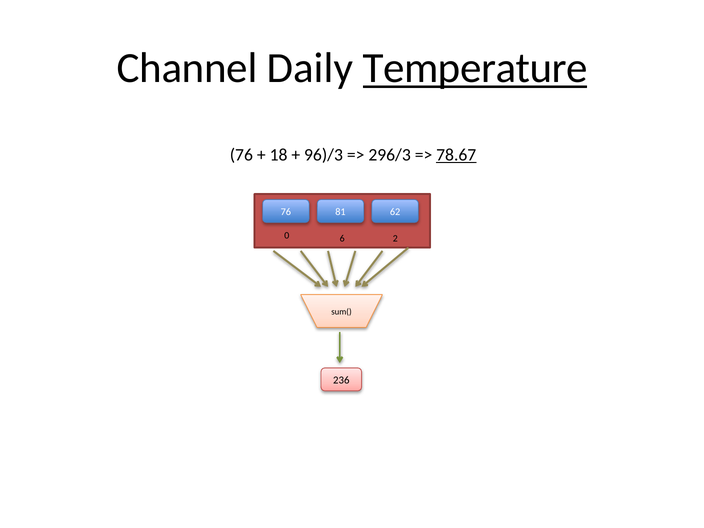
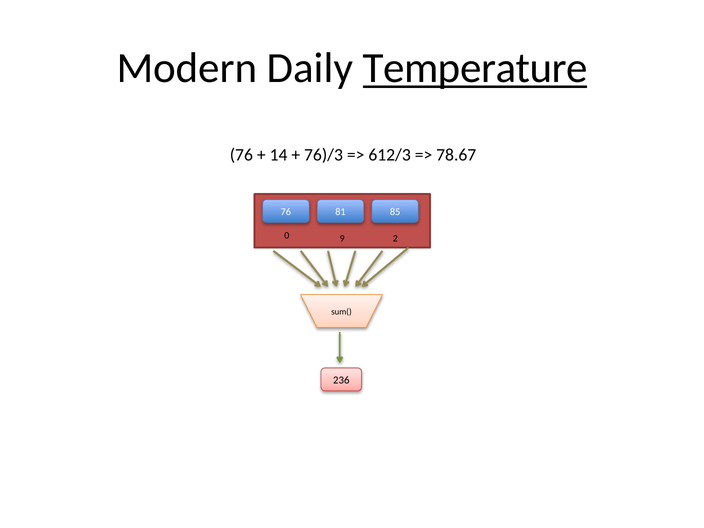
Channel: Channel -> Modern (187, 68)
18: 18 -> 14 (279, 155)
96)/3: 96)/3 -> 76)/3 (324, 155)
296/3: 296/3 -> 612/3 (390, 155)
78.67 underline: present -> none (456, 155)
62: 62 -> 85 (395, 212)
6: 6 -> 9 (342, 238)
